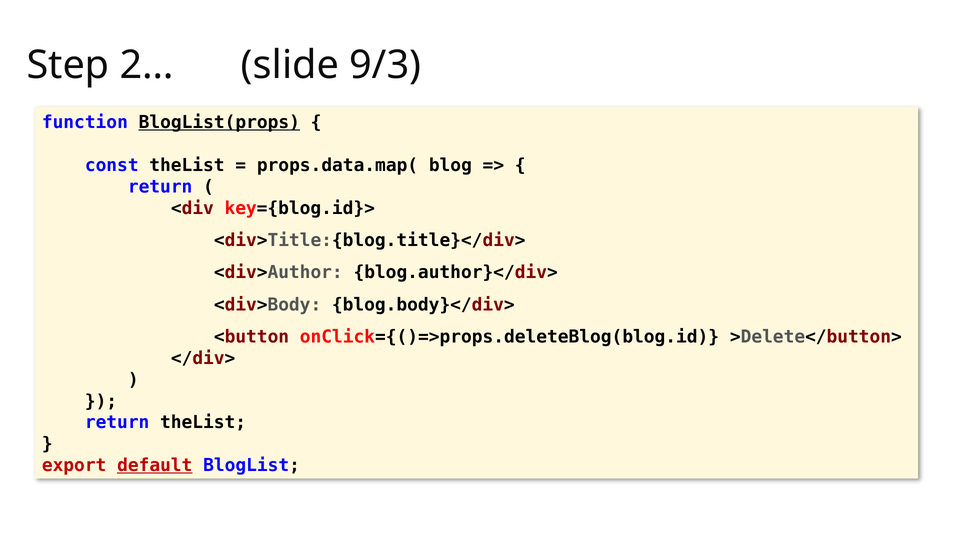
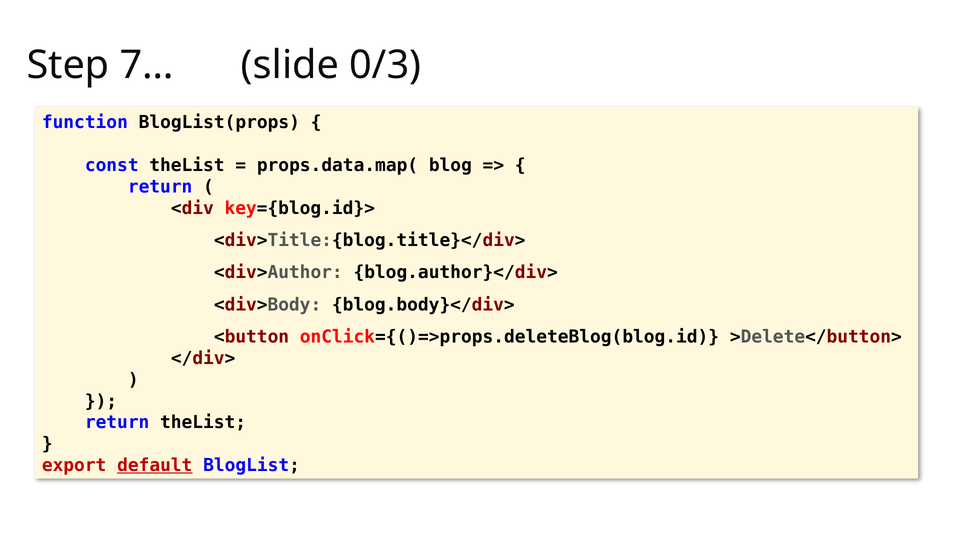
2…: 2… -> 7… (147, 65)
9/3: 9/3 -> 0/3 (385, 65)
BlogList(props underline: present -> none (219, 122)
